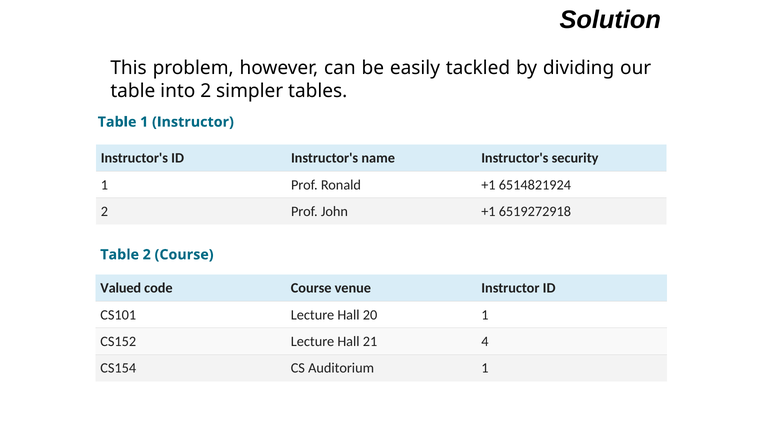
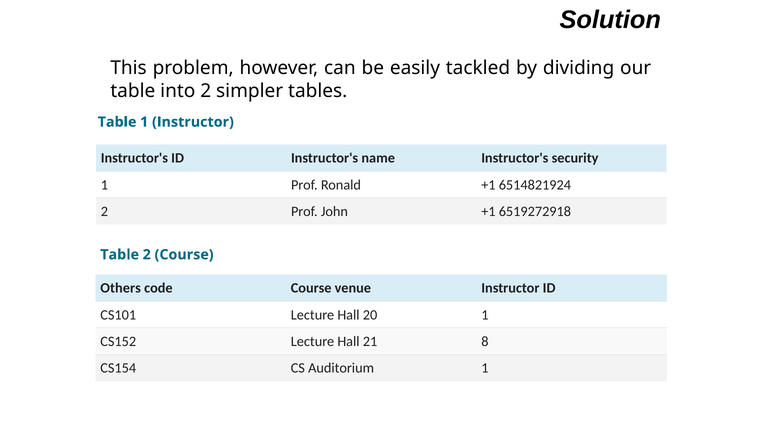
Valued: Valued -> Others (121, 288)
4: 4 -> 8 (485, 341)
